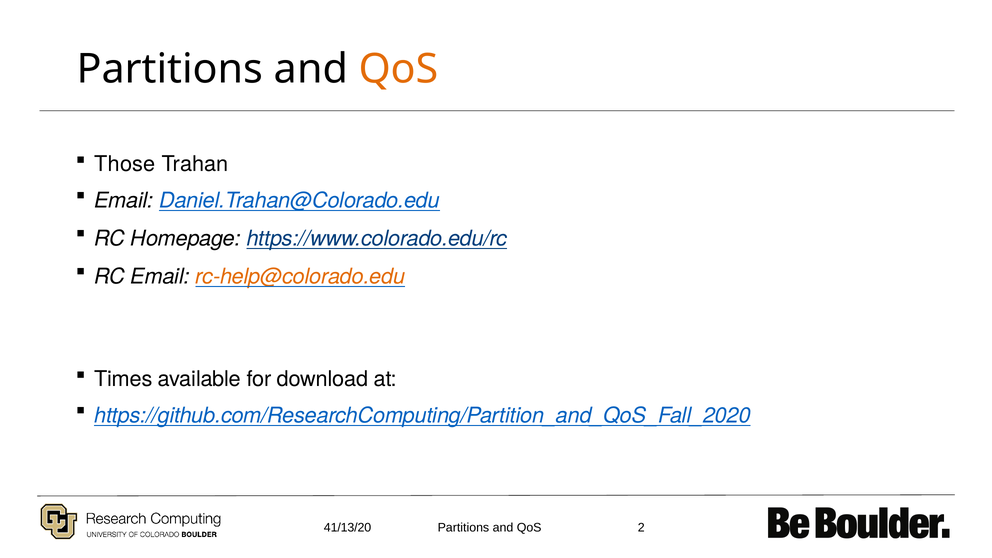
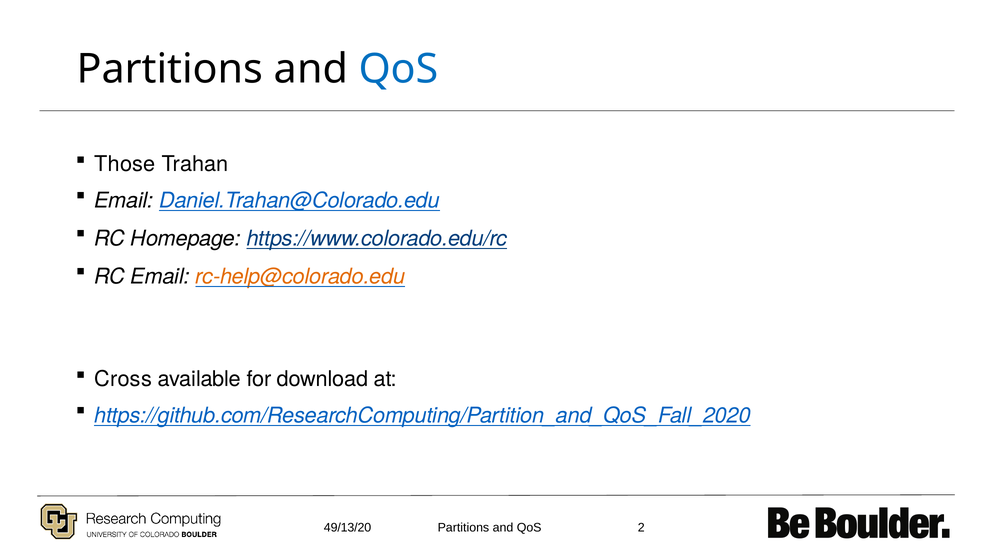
QoS colour: orange -> blue (399, 69)
Times: Times -> Cross (123, 379)
41/13/20: 41/13/20 -> 49/13/20 (348, 528)
